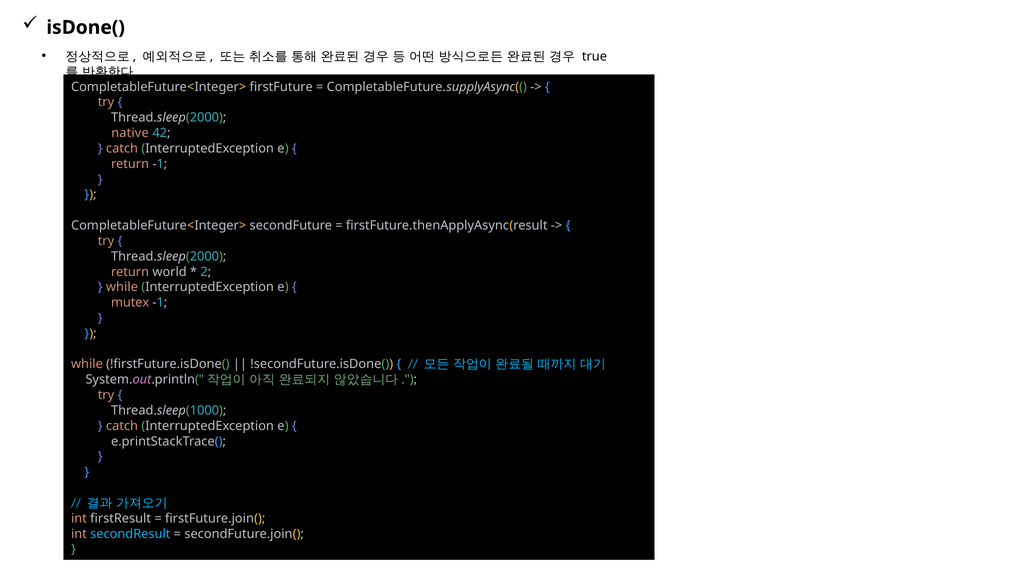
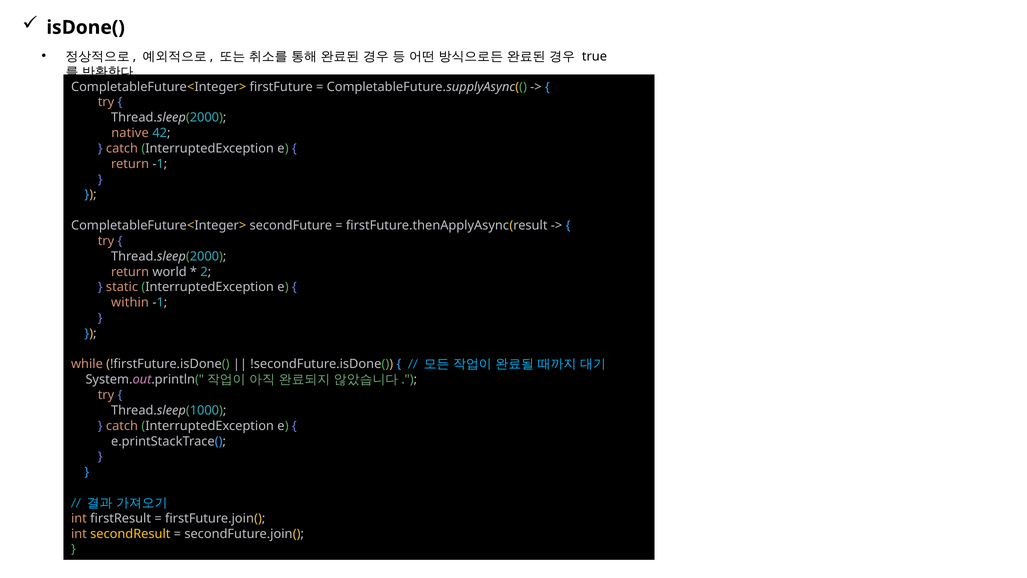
while: while -> static (122, 287)
mutex: mutex -> within (130, 302)
secondResult colour: light blue -> yellow (130, 534)
